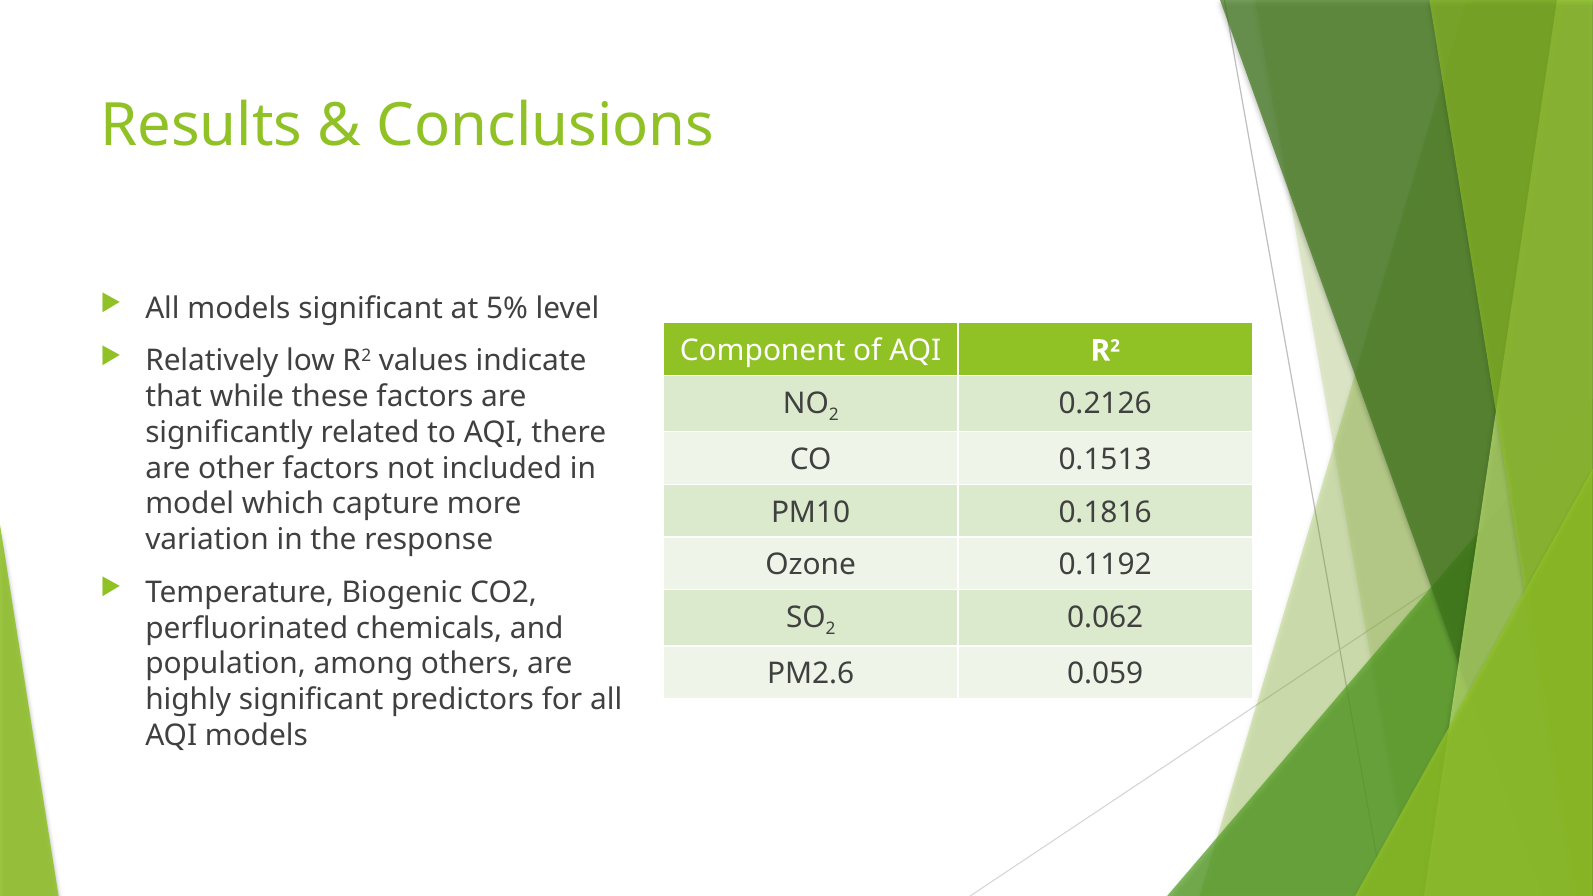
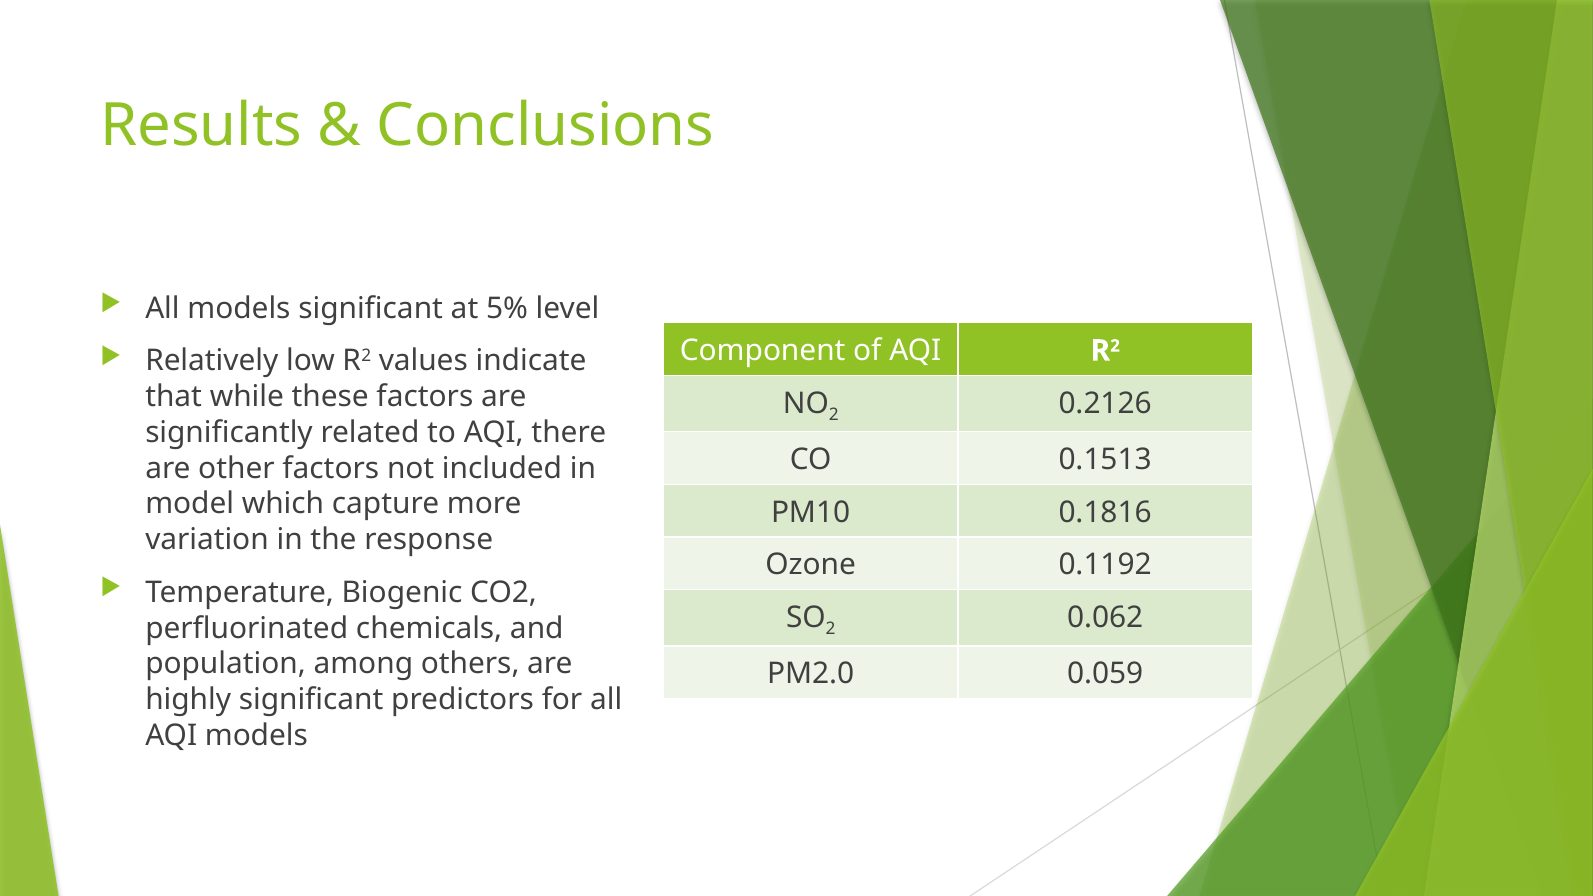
PM2.6: PM2.6 -> PM2.0 (811, 674)
